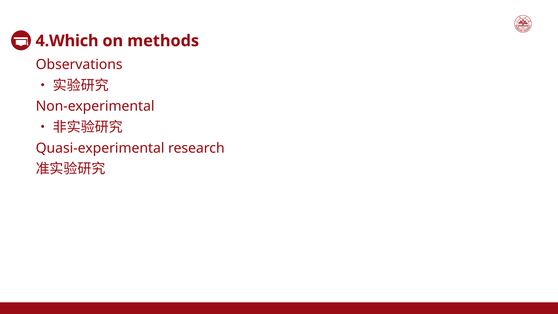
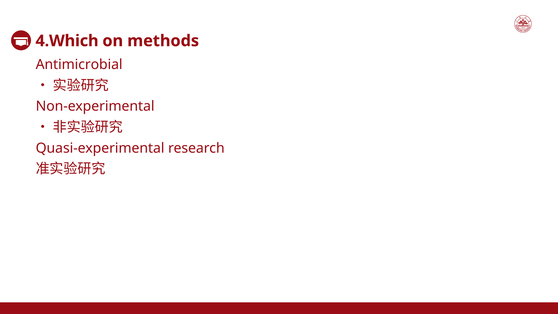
Observations: Observations -> Antimicrobial (79, 65)
